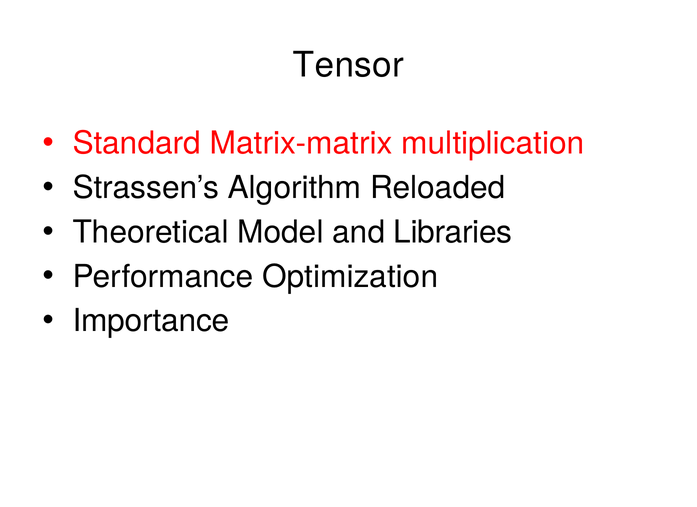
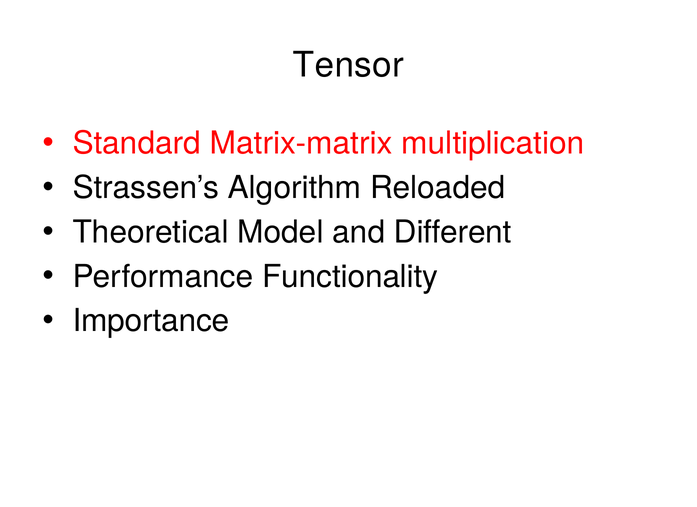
Libraries: Libraries -> Different (453, 232)
Optimization: Optimization -> Functionality (350, 277)
